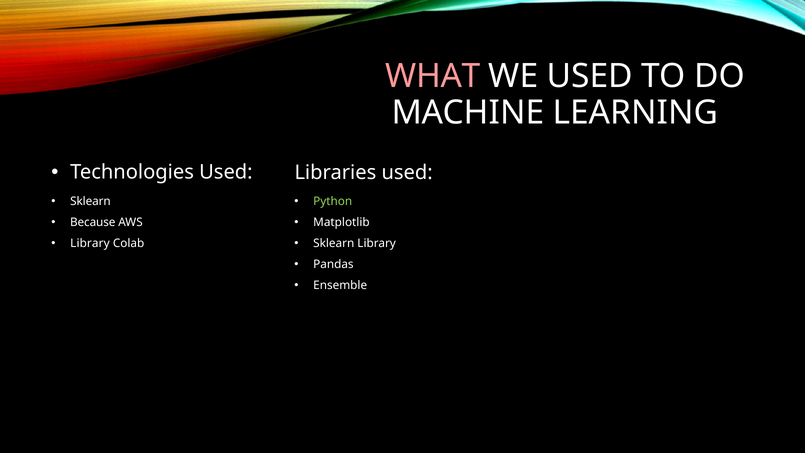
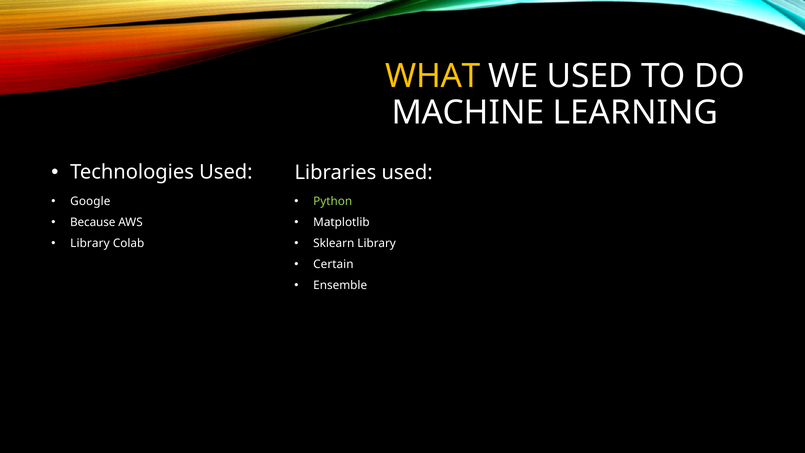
WHAT colour: pink -> yellow (433, 76)
Sklearn: Sklearn -> Google (90, 201)
Pandas: Pandas -> Certain (333, 264)
